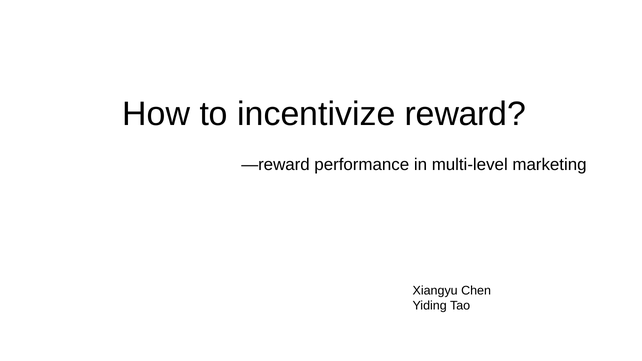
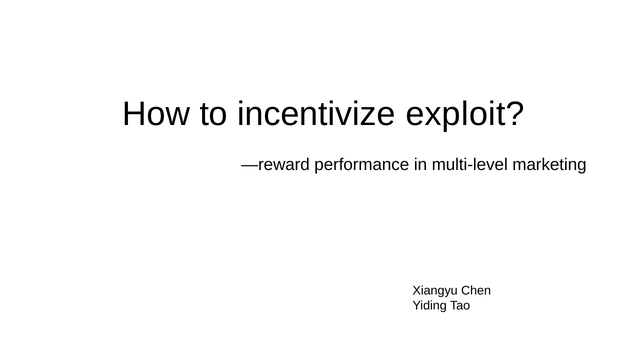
reward: reward -> exploit (465, 114)
